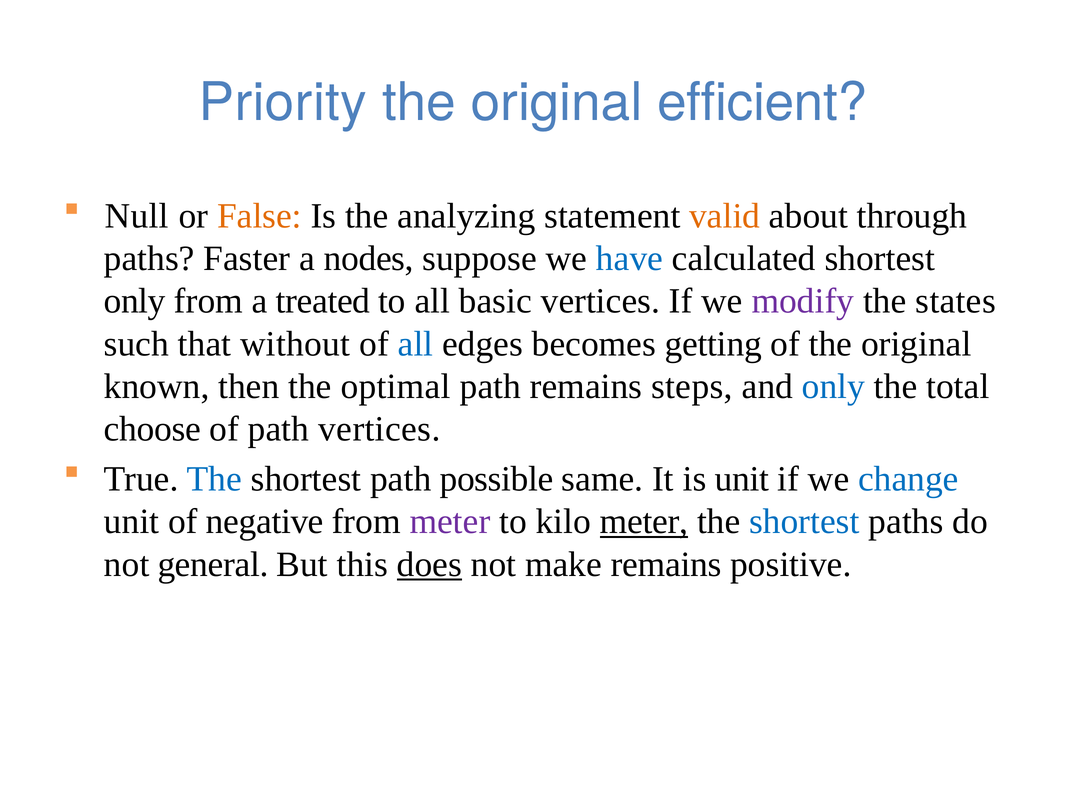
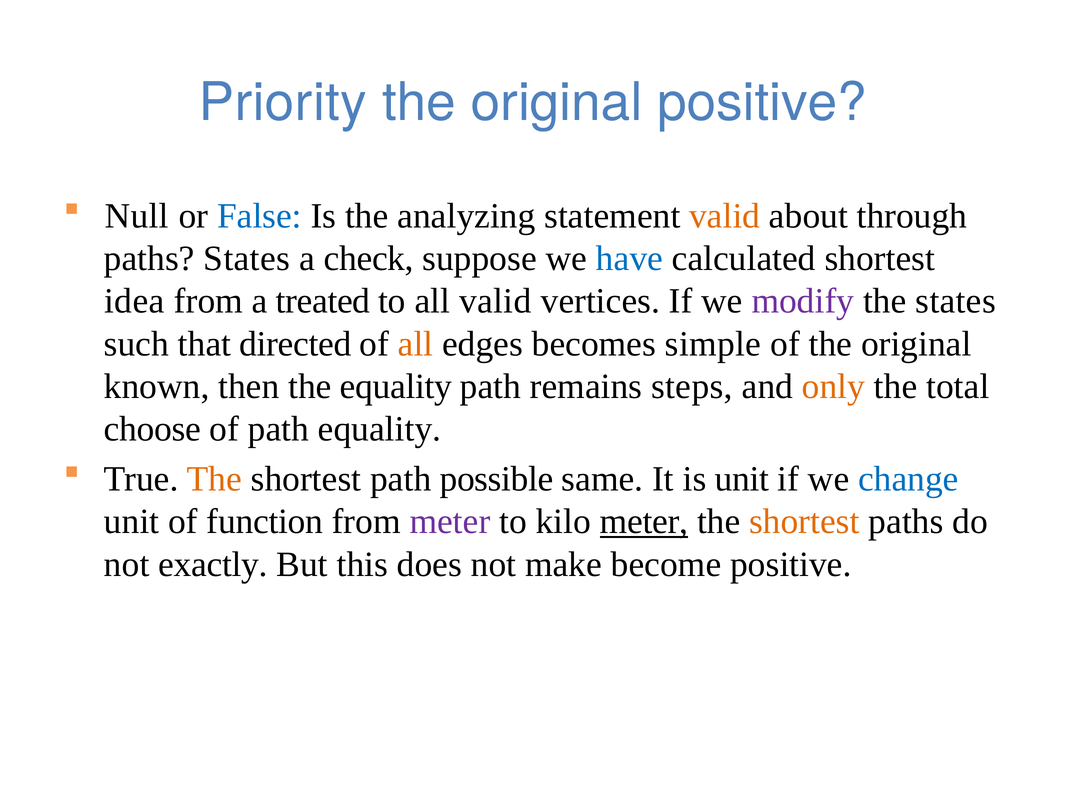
original efficient: efficient -> positive (762, 102)
False colour: orange -> blue (259, 216)
paths Faster: Faster -> States (247, 258)
nodes: nodes -> check (369, 258)
only: only -> idea (134, 301)
all basic: basic -> valid (495, 301)
without: without -> directed (295, 344)
all colour: blue -> orange (416, 344)
getting: getting -> simple (713, 344)
the optimal: optimal -> equality (396, 386)
only colour: blue -> orange (834, 386)
path vertices: vertices -> equality (380, 429)
The colour: blue -> orange (214, 479)
negative: negative -> function (265, 521)
shortest colour: blue -> orange (804, 521)
general: general -> exactly (213, 564)
does underline: present -> none (429, 564)
make remains: remains -> become (666, 564)
